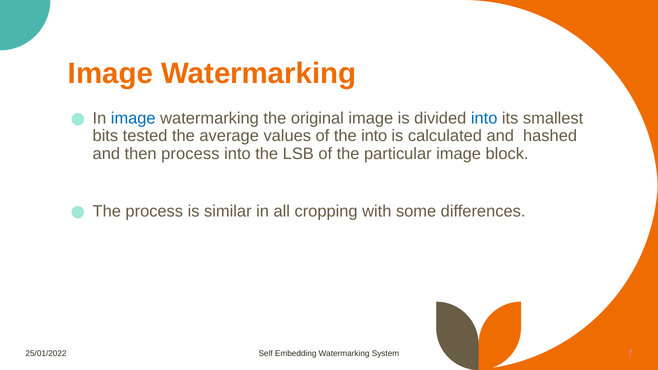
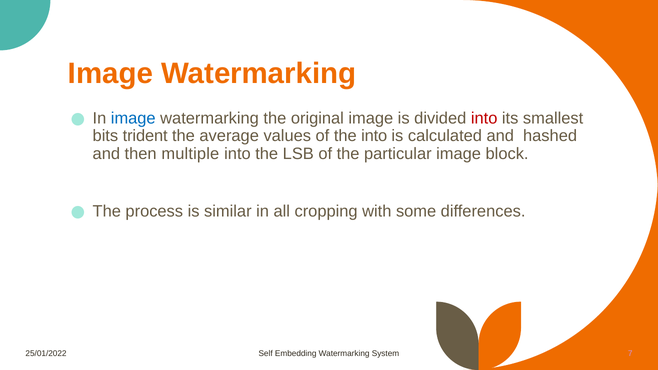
into colour: blue -> red (484, 118)
tested: tested -> trident (145, 136)
then process: process -> multiple (190, 154)
